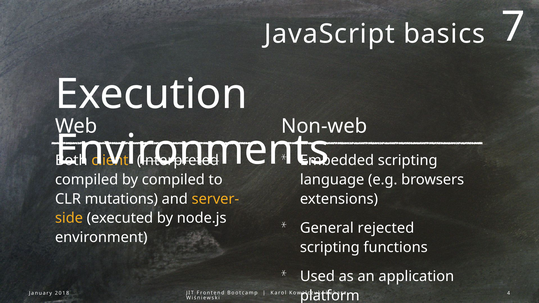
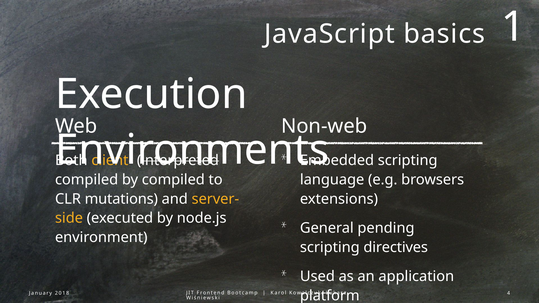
7: 7 -> 1 (513, 27)
rejected: rejected -> pending (386, 228)
functions: functions -> directives (396, 247)
